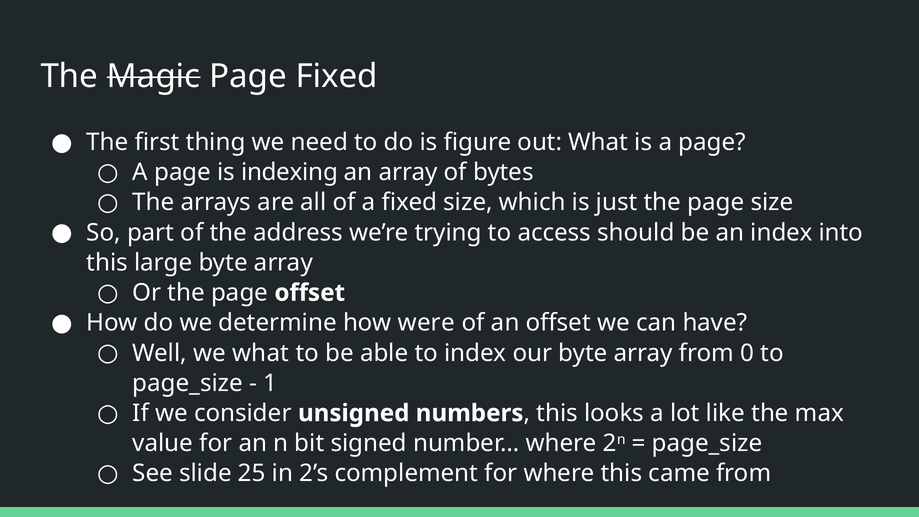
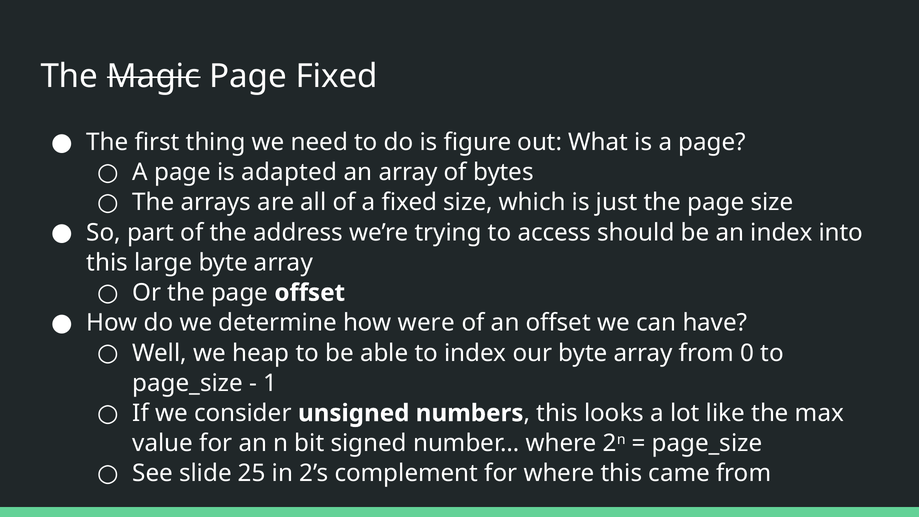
indexing: indexing -> adapted (289, 172)
we what: what -> heap (261, 353)
